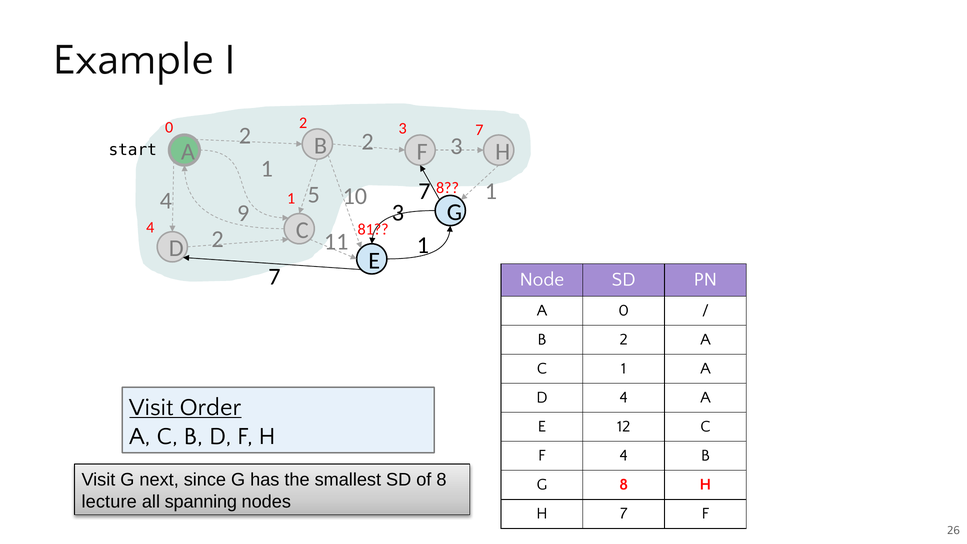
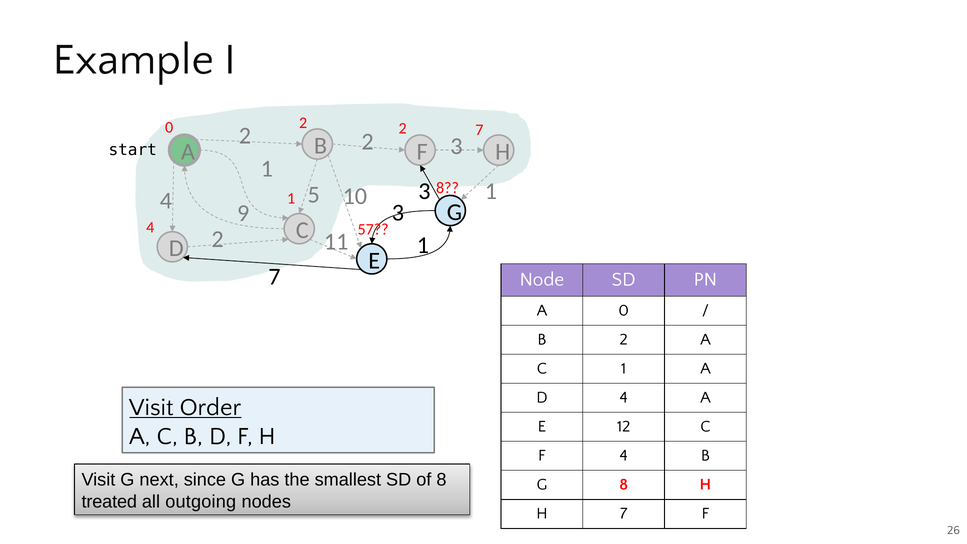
3: 3 -> 2 (403, 129)
10 7: 7 -> 3 (424, 191)
81: 81 -> 57 (373, 229)
lecture: lecture -> treated (109, 501)
spanning: spanning -> outgoing (201, 501)
